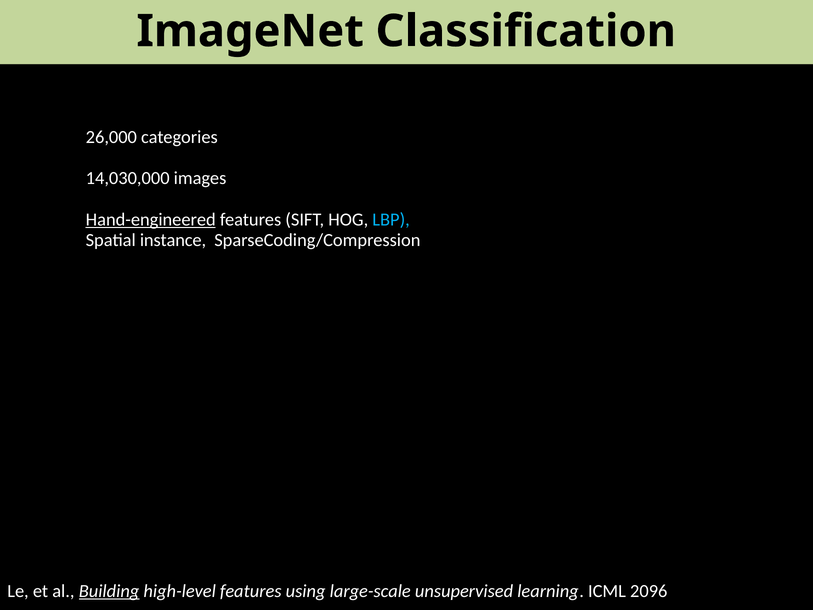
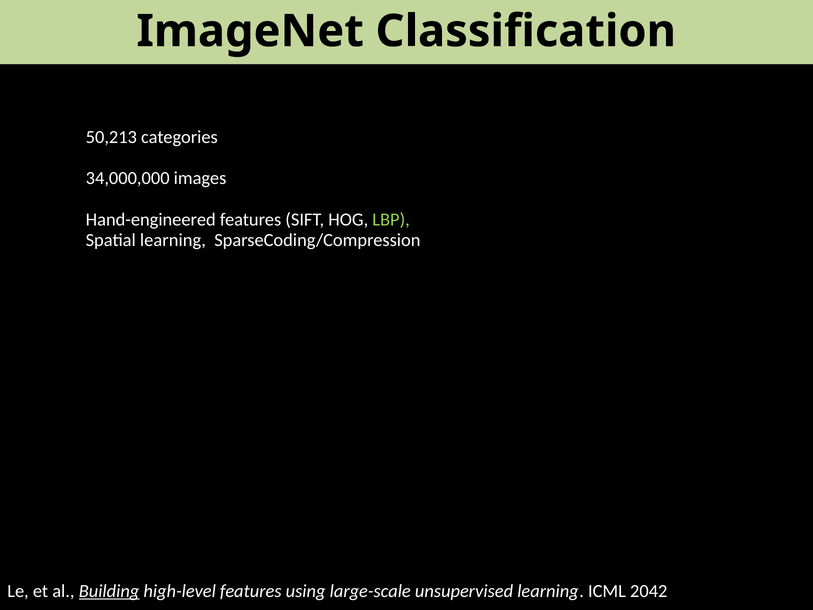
26,000: 26,000 -> 50,213 (111, 137)
14,030,000: 14,030,000 -> 34,000,000 (128, 178)
Hand-engineered underline: present -> none (151, 219)
LBP colour: light blue -> light green (391, 219)
Spatial instance: instance -> learning (173, 240)
2096: 2096 -> 2042 (649, 591)
